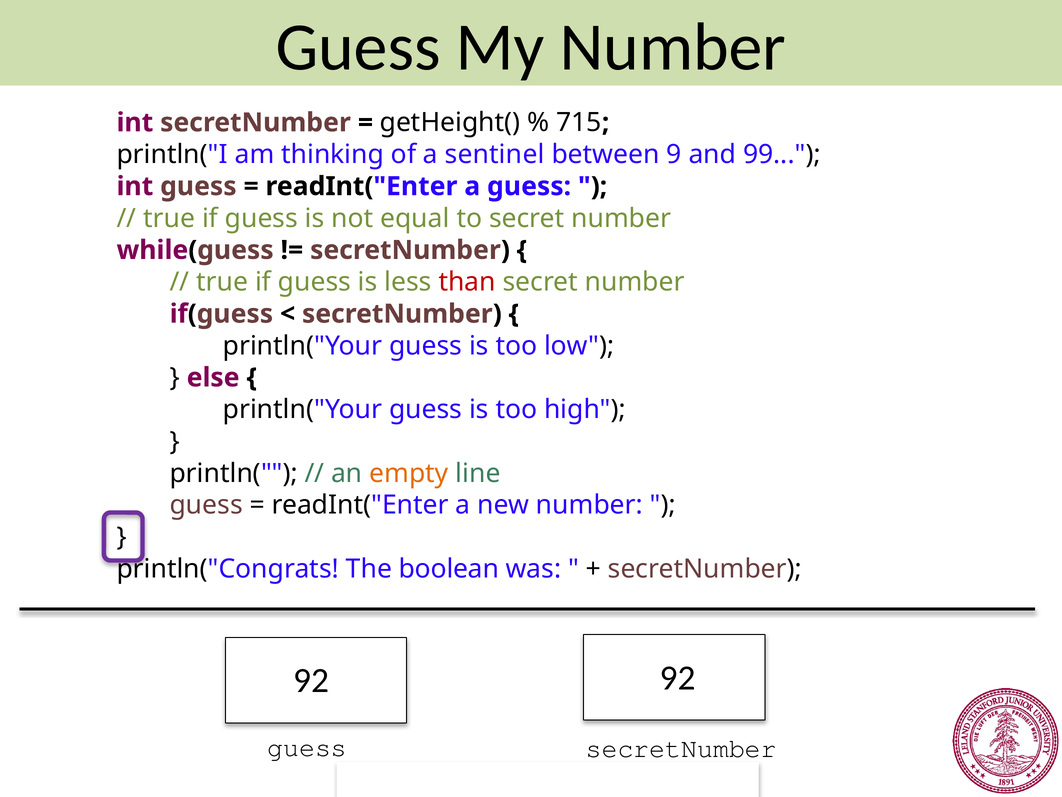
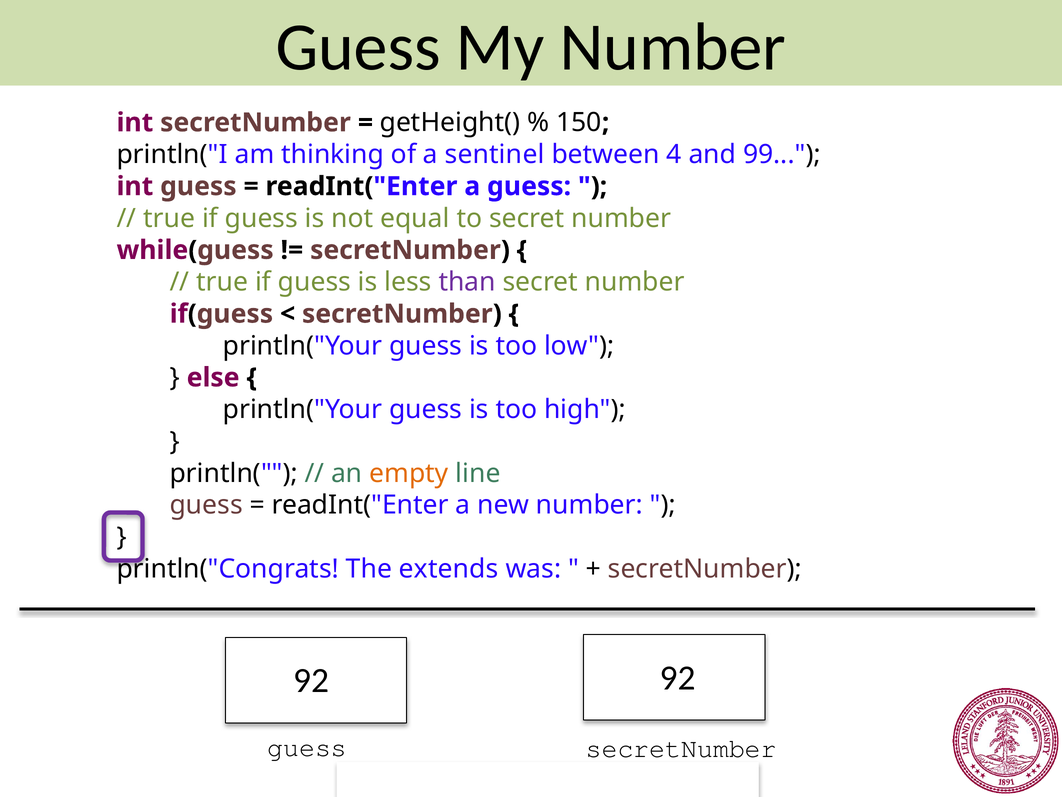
715: 715 -> 150 (579, 123)
9: 9 -> 4 (674, 154)
than colour: red -> purple (467, 282)
boolean: boolean -> extends (449, 569)
